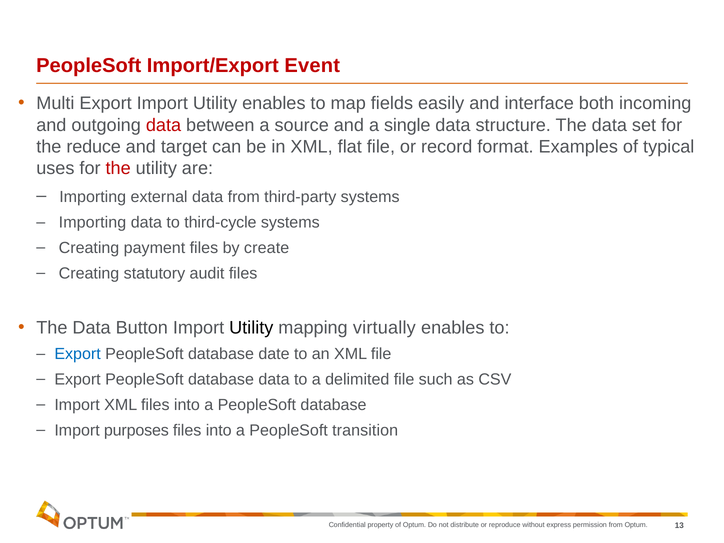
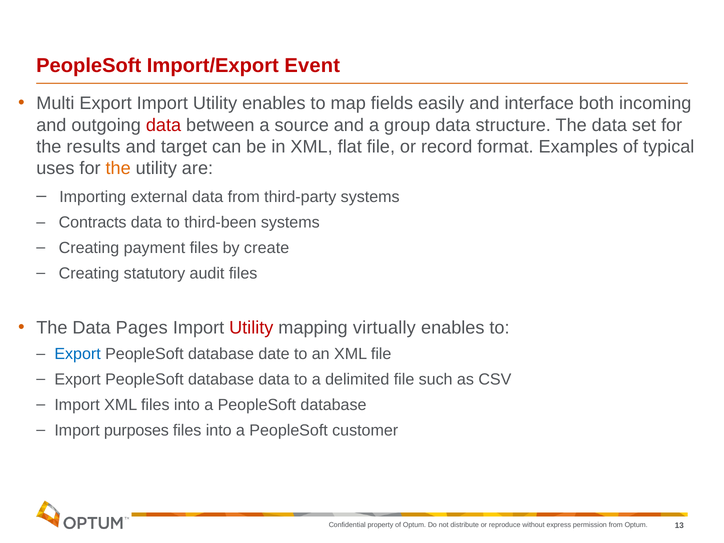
single: single -> group (407, 125)
reduce: reduce -> results (93, 147)
the colour: red -> orange (118, 168)
Importing: Importing -> Contracts (93, 223)
third-cycle: third-cycle -> third-been (220, 223)
Button: Button -> Pages (142, 328)
Utility colour: black -> red (251, 328)
transition: transition -> customer (365, 430)
